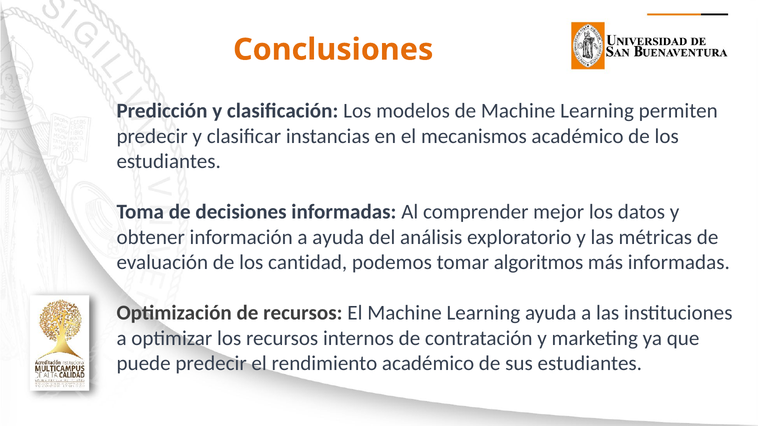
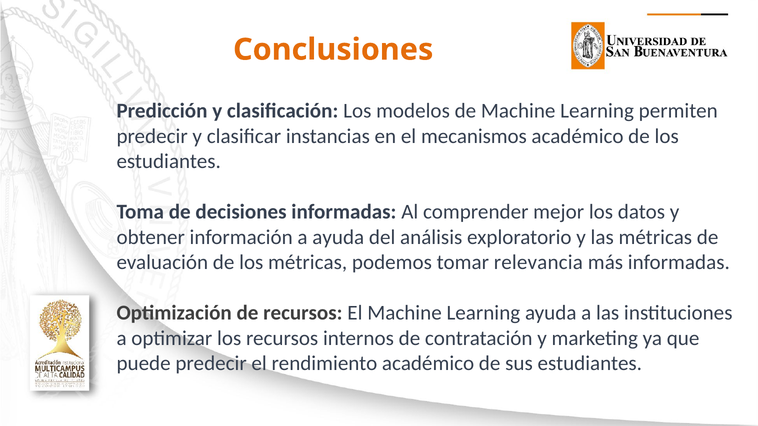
los cantidad: cantidad -> métricas (308, 263)
algoritmos: algoritmos -> relevancia (538, 263)
